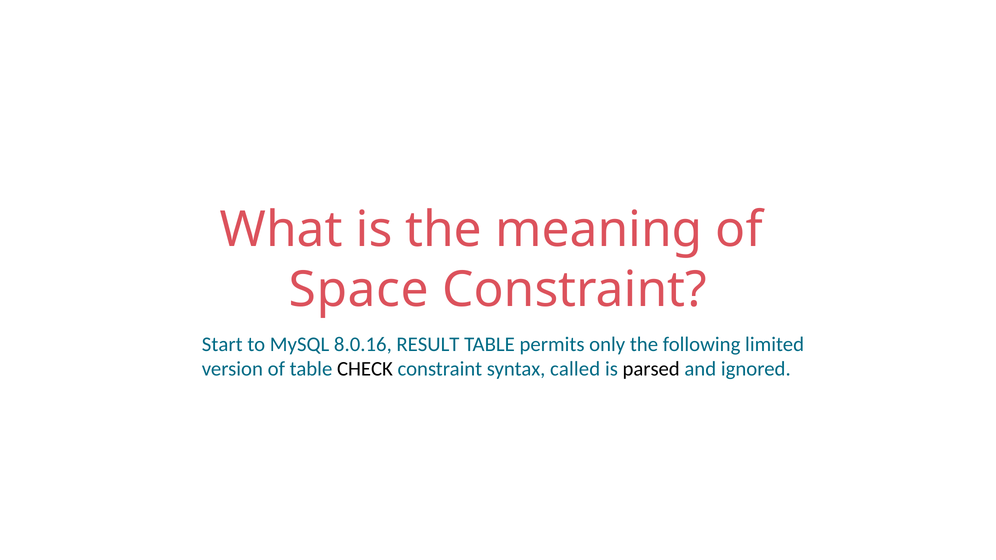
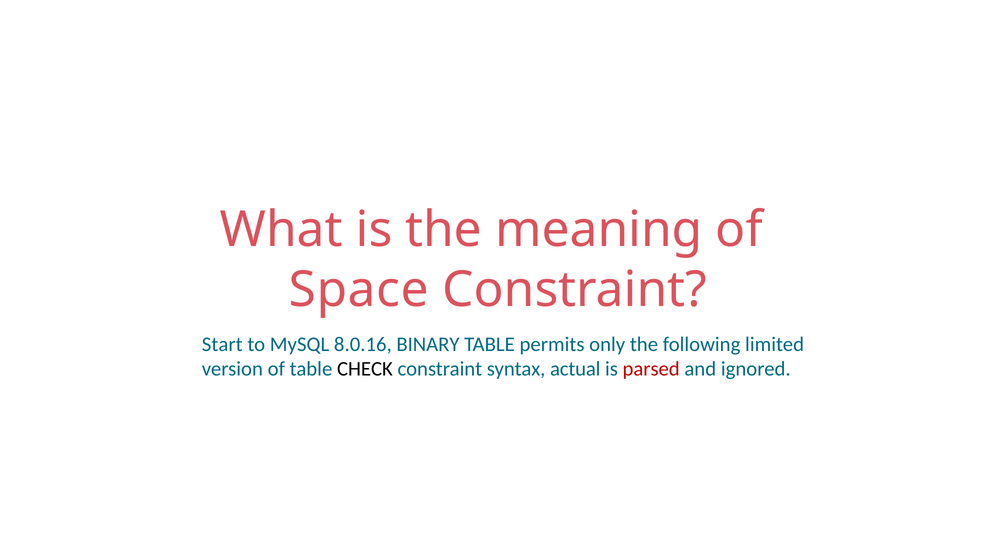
RESULT: RESULT -> BINARY (428, 344)
called: called -> actual (575, 369)
parsed colour: black -> red (651, 369)
